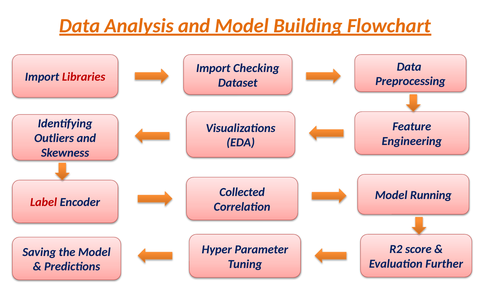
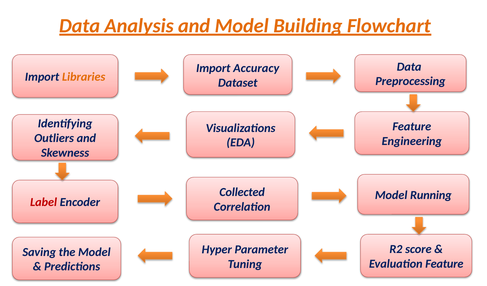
Checking: Checking -> Accuracy (256, 68)
Libraries colour: red -> orange (84, 77)
Evaluation Further: Further -> Feature (444, 264)
